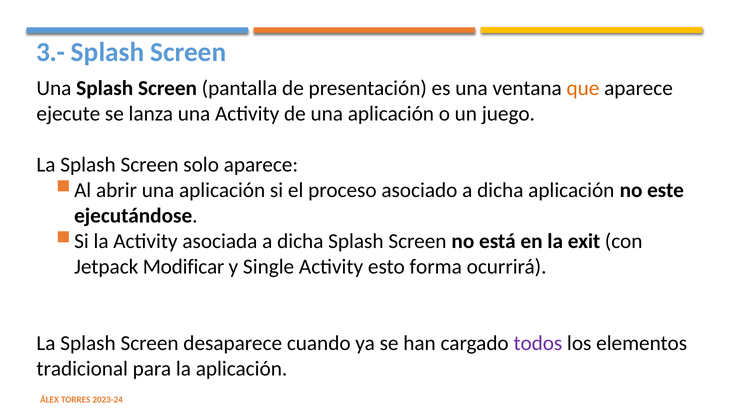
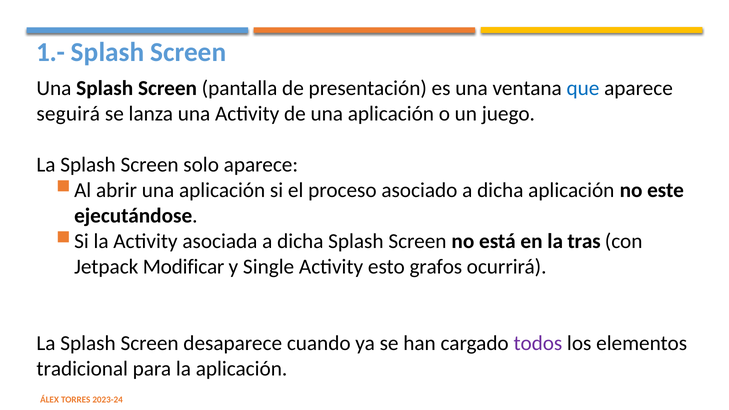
3.-: 3.- -> 1.- (51, 52)
que colour: orange -> blue (583, 88)
ejecute: ejecute -> seguirá (68, 114)
exit: exit -> tras (584, 241)
forma: forma -> grafos (436, 267)
